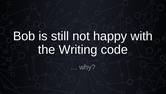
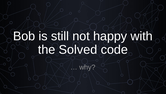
Writing: Writing -> Solved (78, 49)
